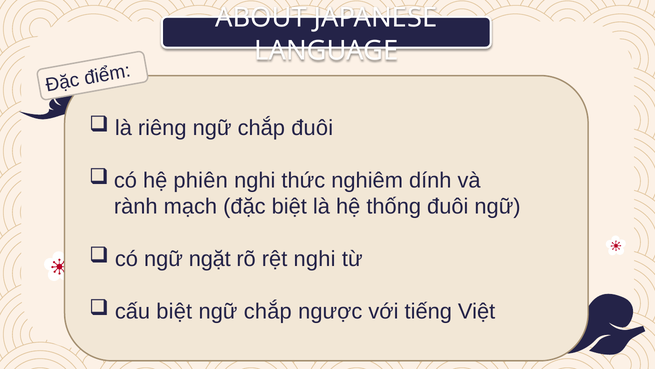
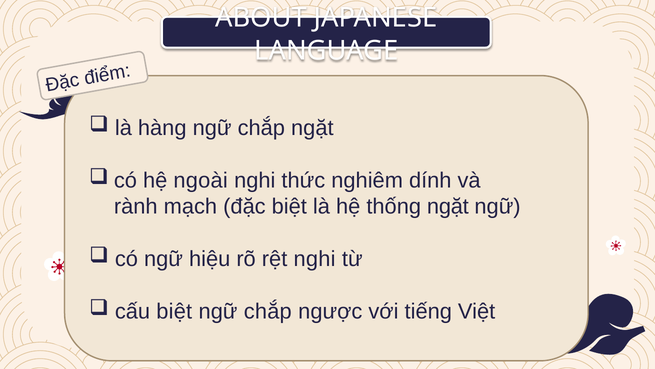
riêng: riêng -> hàng (162, 128)
chắp đuôi: đuôi -> ngặt (312, 128)
phiên: phiên -> ngoài (201, 180)
thống đuôi: đuôi -> ngặt (448, 206)
ngặt: ngặt -> hiệu (210, 259)
